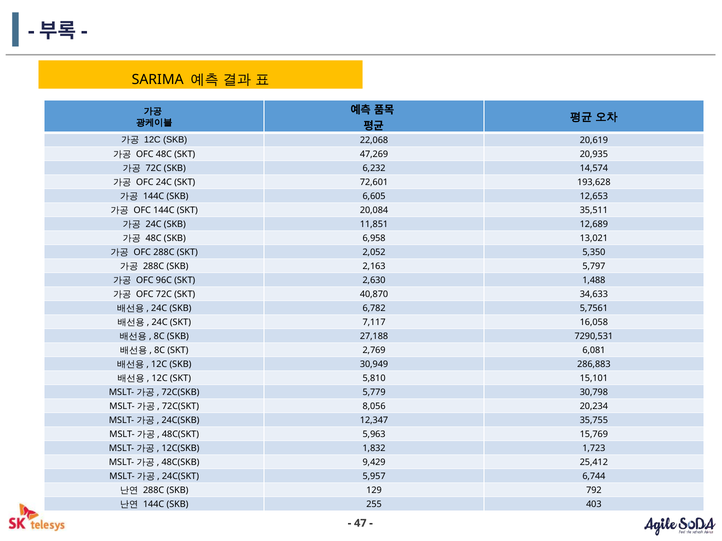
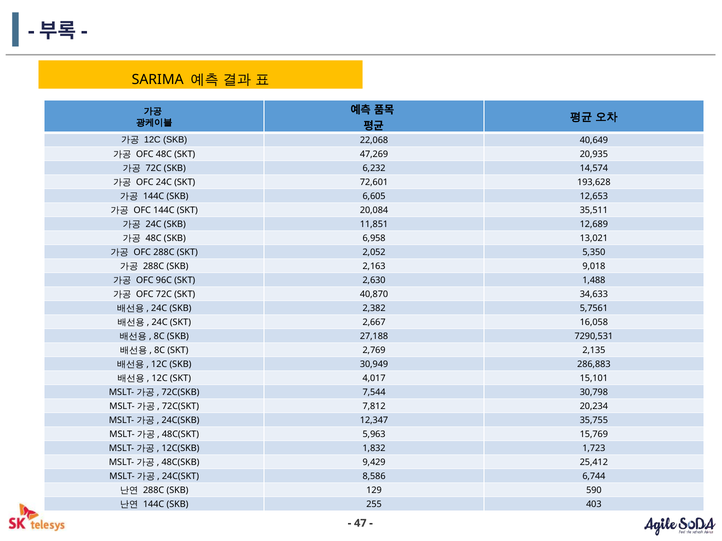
20,619: 20,619 -> 40,649 (594, 141)
5,797: 5,797 -> 9,018 (594, 267)
6,782: 6,782 -> 2,382 (374, 309)
7,117: 7,117 -> 2,667 (374, 323)
6,081: 6,081 -> 2,135 (594, 351)
5,810: 5,810 -> 4,017 (374, 379)
5,779: 5,779 -> 7,544 (374, 393)
8,056: 8,056 -> 7,812 (374, 407)
5,957: 5,957 -> 8,586 (374, 477)
792: 792 -> 590 (594, 491)
